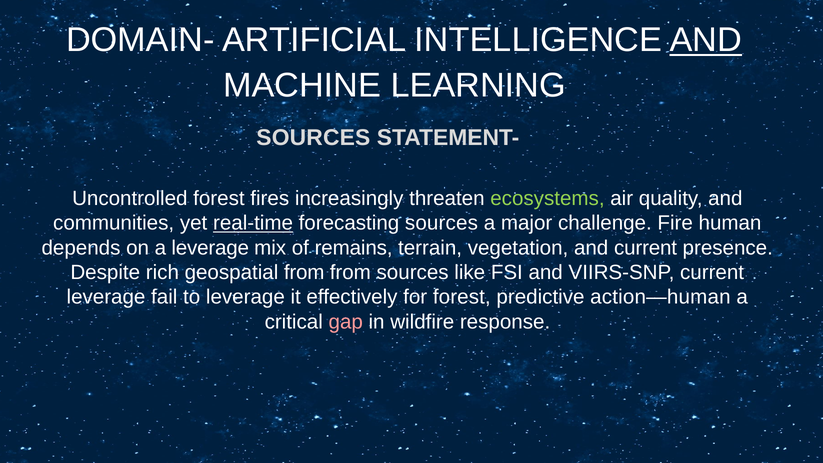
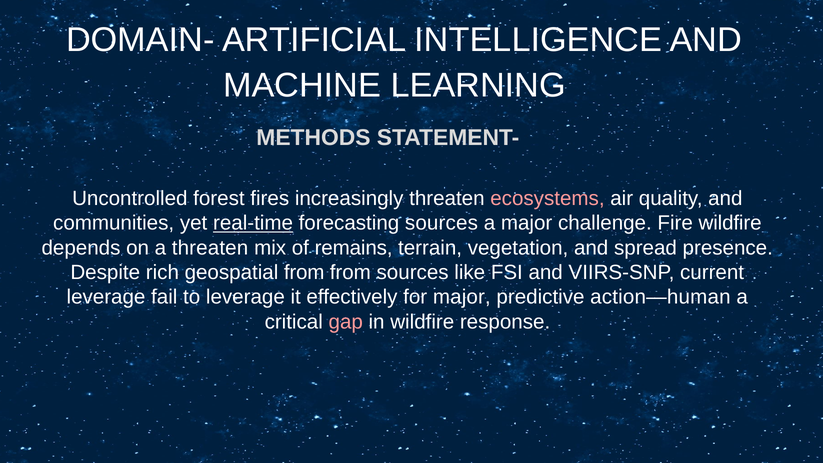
AND underline: present -> none (706, 40)
SOURCES: SOURCES -> METHODS (313, 138)
ecosystems colour: light green -> pink (547, 198)
Fire human: human -> wildfire (730, 223)
a leverage: leverage -> threaten (210, 248)
and current: current -> spread (645, 248)
for forest: forest -> major (462, 297)
